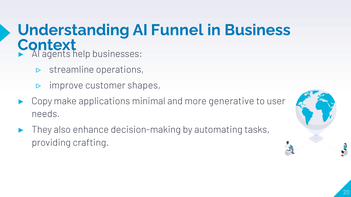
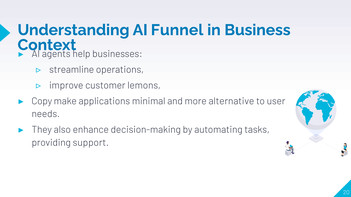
shapes: shapes -> lemons (144, 86)
generative: generative -> alternative (231, 101)
crafting: crafting -> support (91, 143)
